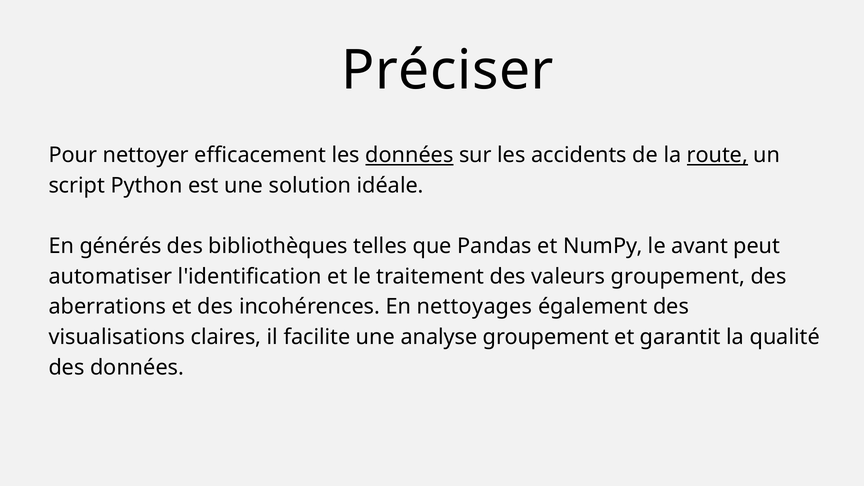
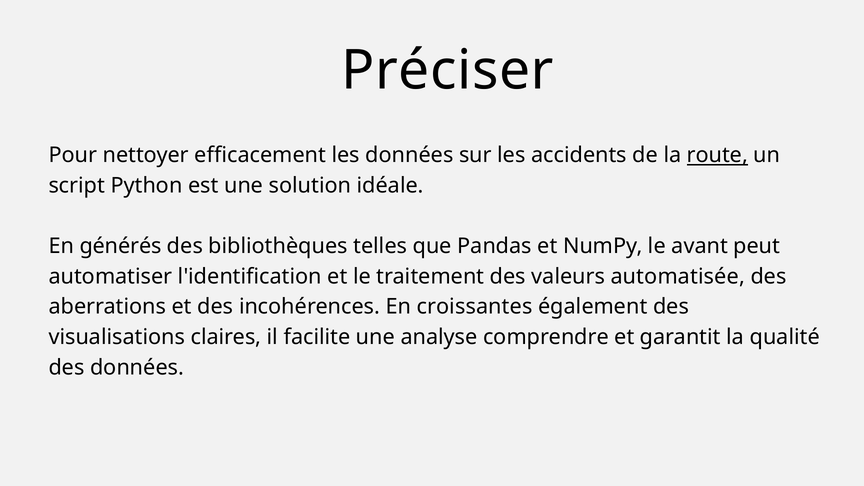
données underline: present -> none (409, 155)
valeurs groupement: groupement -> automatisée (678, 277)
nettoyages: nettoyages -> croissantes (475, 307)
analyse groupement: groupement -> comprendre (546, 337)
